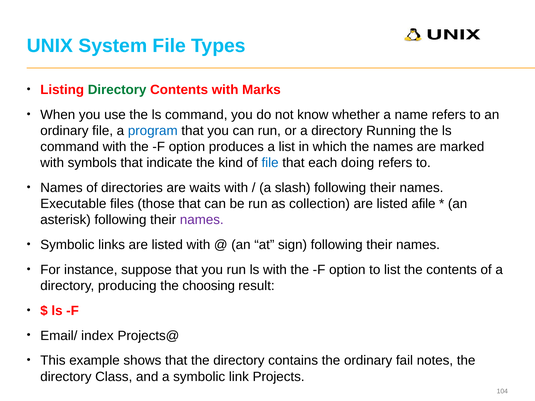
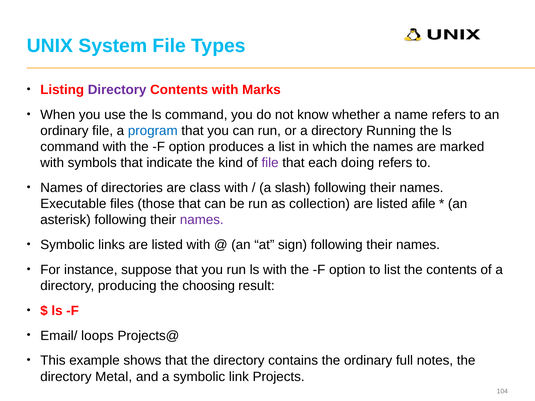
Directory colour: green -> purple (117, 90)
file colour: blue -> purple (270, 163)
waits: waits -> class (205, 188)
index: index -> loops (97, 336)
fail: fail -> full (404, 361)
Class: Class -> Metal (114, 377)
